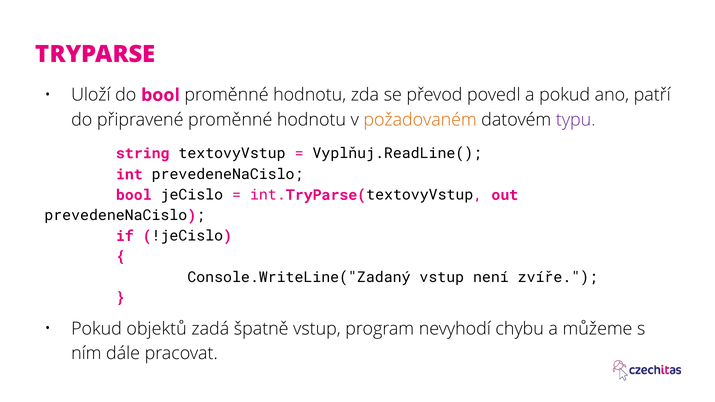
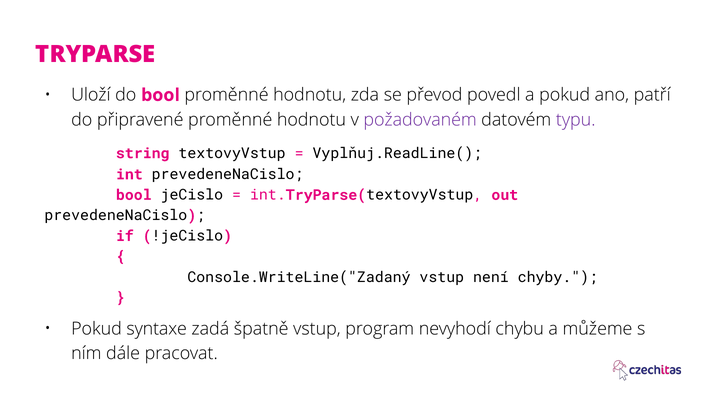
požadovaném colour: orange -> purple (420, 120)
zvíře: zvíře -> chyby (558, 277)
objektů: objektů -> syntaxe (157, 329)
